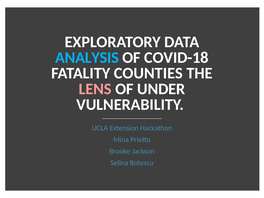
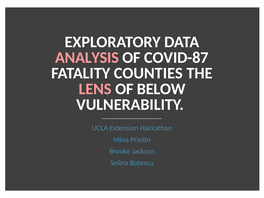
ANALYSIS colour: light blue -> pink (87, 58)
COVID-18: COVID-18 -> COVID-87 (176, 58)
UNDER: UNDER -> BELOW (161, 89)
